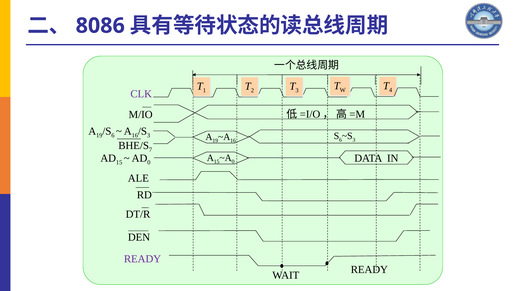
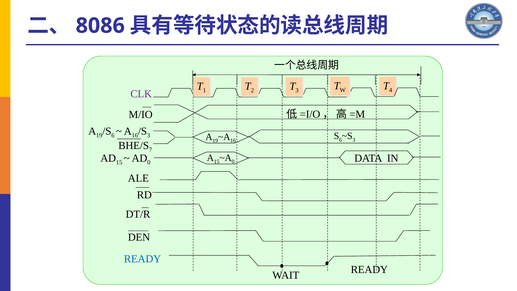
READY colour: purple -> blue (143, 259)
